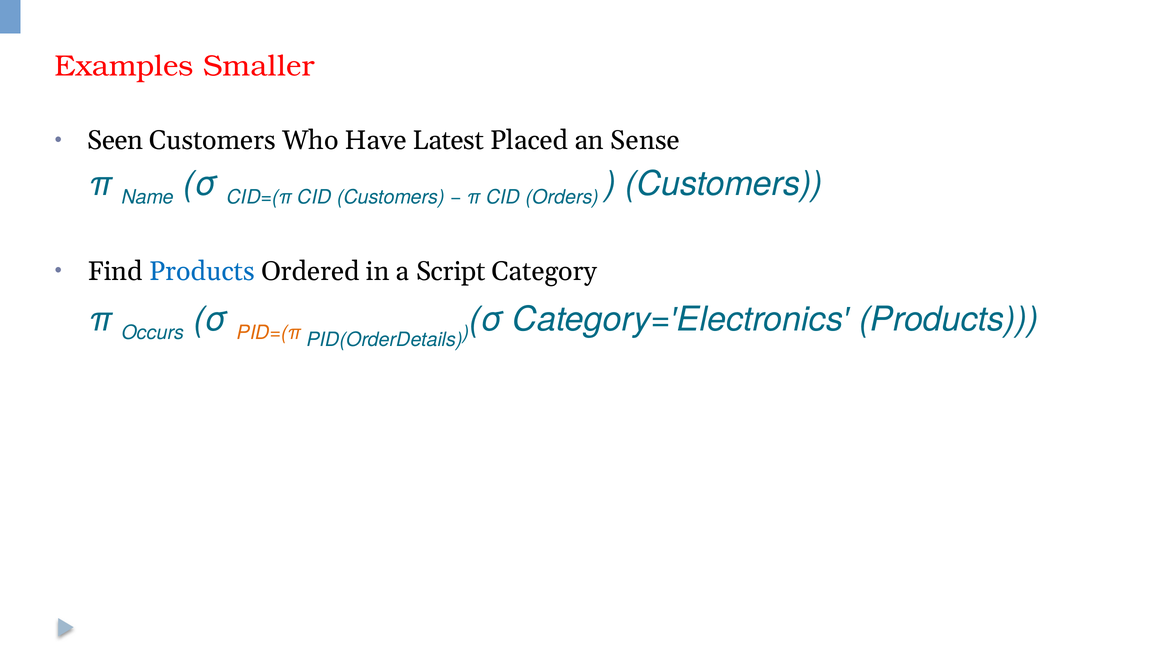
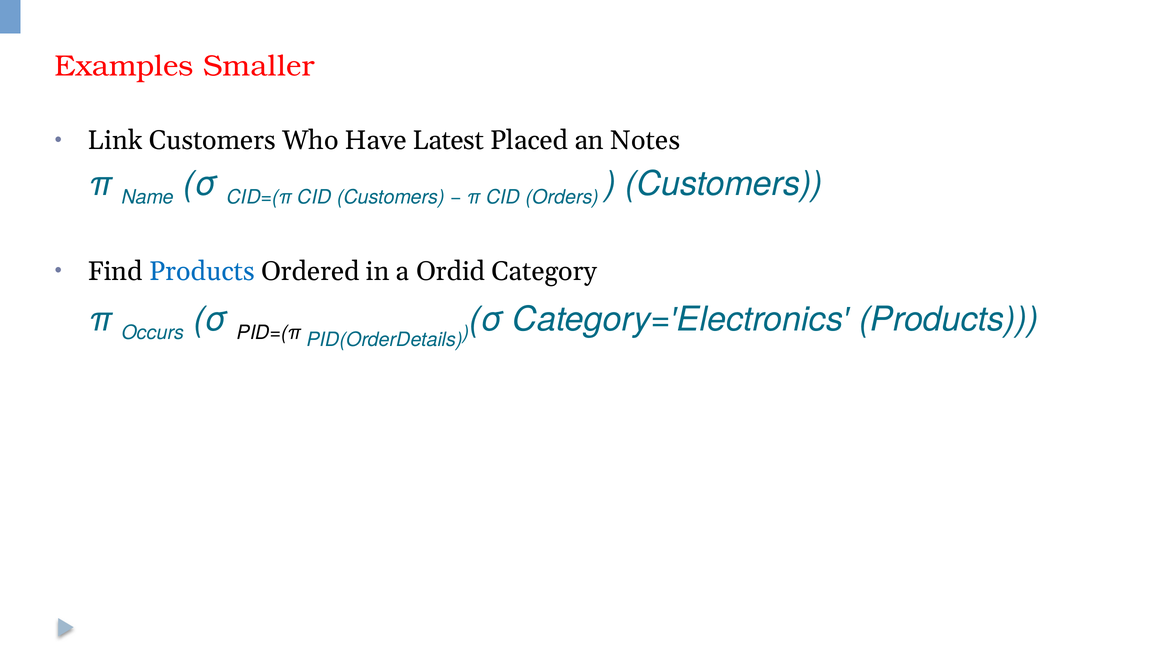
Seen: Seen -> Link (115, 140)
Sense: Sense -> Notes (645, 140)
Script: Script -> Ordid (451, 271)
PID=(π colour: orange -> black (269, 332)
